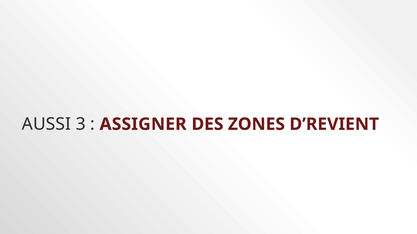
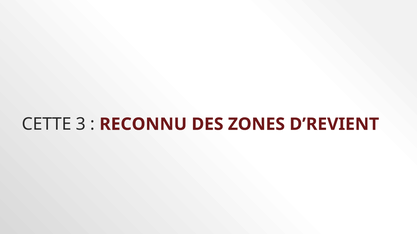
AUSSI: AUSSI -> CETTE (47, 124)
ASSIGNER: ASSIGNER -> RECONNU (143, 124)
